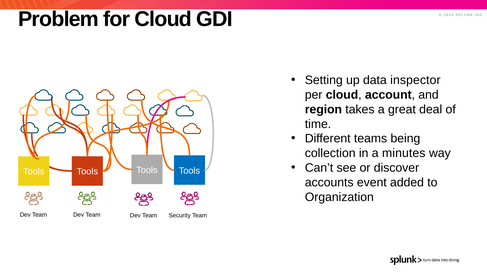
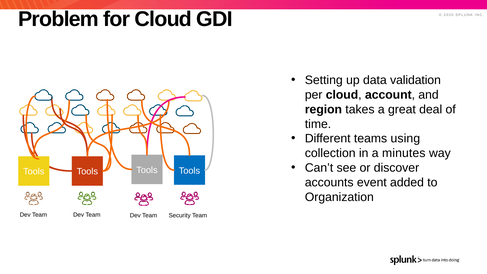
inspector: inspector -> validation (415, 80)
being: being -> using (405, 139)
